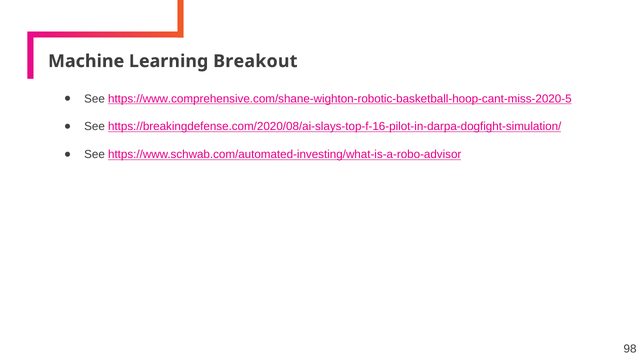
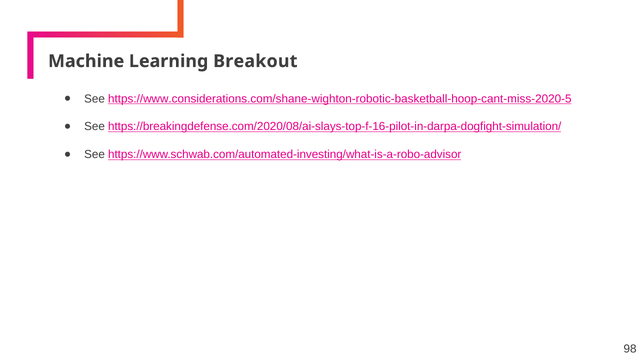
https://www.comprehensive.com/shane-wighton-robotic-basketball-hoop-cant-miss-2020-5: https://www.comprehensive.com/shane-wighton-robotic-basketball-hoop-cant-miss-2020-5 -> https://www.considerations.com/shane-wighton-robotic-basketball-hoop-cant-miss-2020-5 (340, 99)
